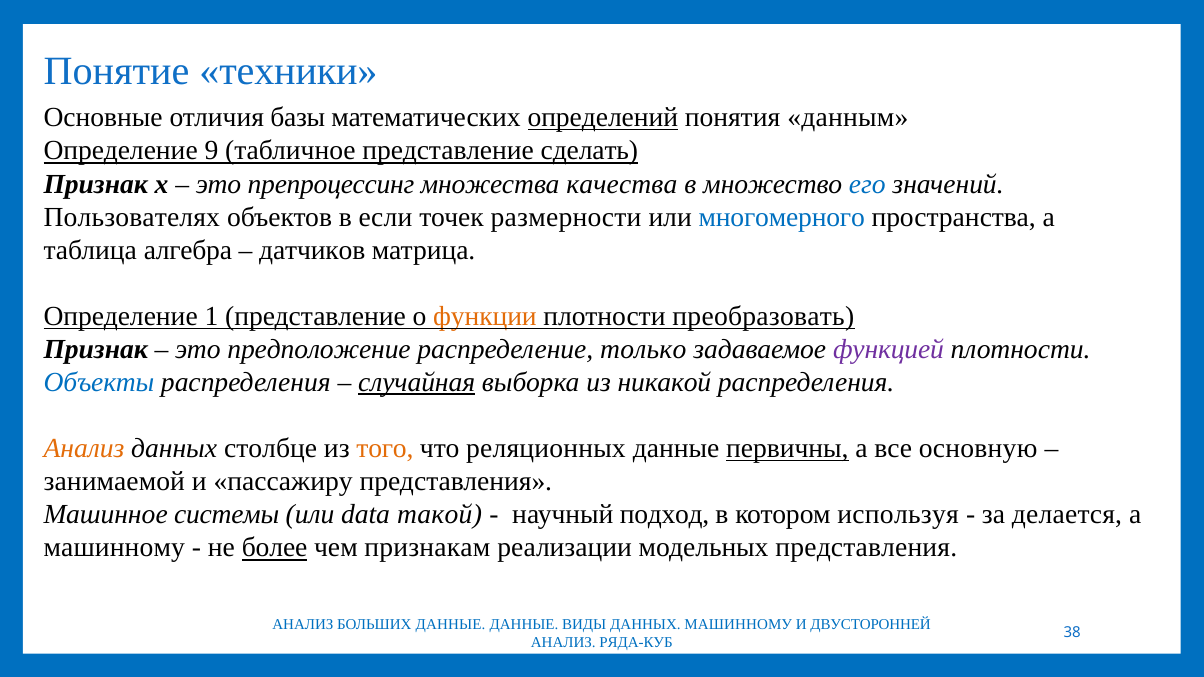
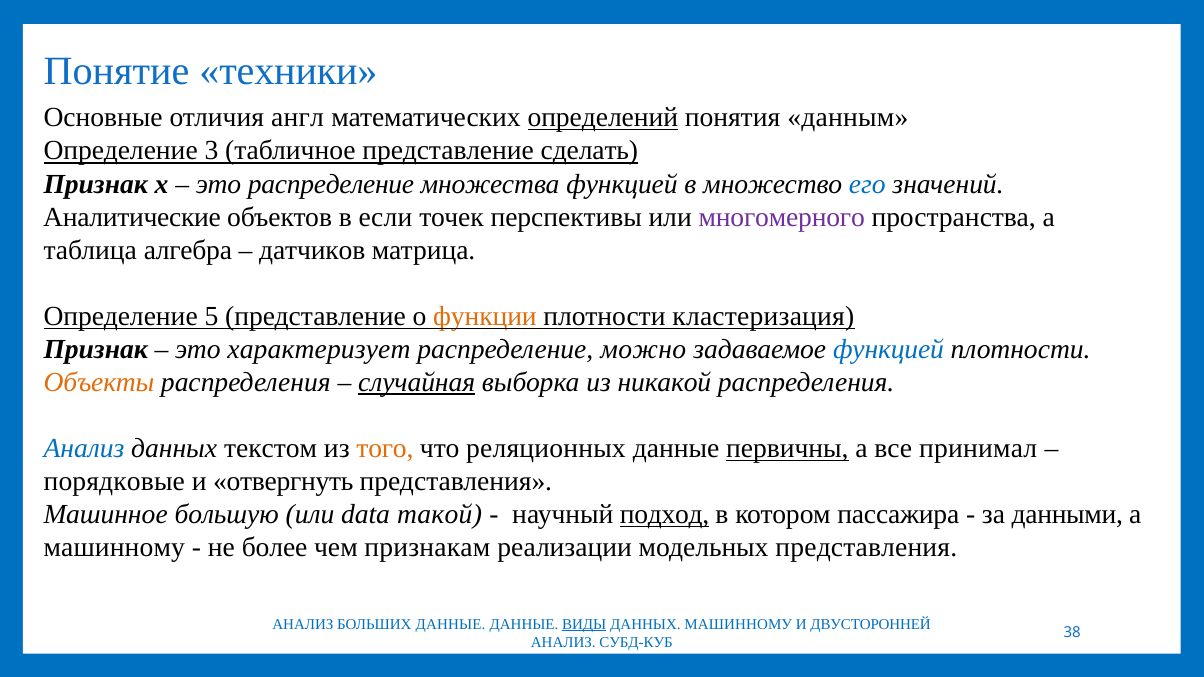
базы: базы -> англ (298, 118)
9: 9 -> 3 (211, 151)
это препроцессинг: препроцессинг -> распределение (331, 184)
множества качества: качества -> функцией (622, 184)
Пользователях: Пользователях -> Аналитические (132, 217)
размерности: размерности -> перспективы (566, 217)
многомерного colour: blue -> purple (782, 217)
1: 1 -> 5 (211, 316)
преобразовать: преобразовать -> кластеризация (763, 316)
предположение: предположение -> характеризует (319, 349)
только: только -> можно (643, 349)
функцией colour: purple -> blue (889, 349)
Объекты colour: blue -> orange (99, 383)
Анализ colour: orange -> blue (84, 449)
столбце: столбце -> текстом (271, 449)
основную: основную -> принимал (978, 449)
занимаемой: занимаемой -> порядковые (114, 482)
пассажиру: пассажиру -> отвергнуть (283, 482)
системы: системы -> большую (227, 515)
подход underline: none -> present (665, 515)
используя: используя -> пассажира (898, 515)
делается: делается -> данными (1067, 515)
более underline: present -> none (275, 548)
ВИДЫ underline: none -> present (584, 624)
РЯДА-КУБ: РЯДА-КУБ -> СУБД-КУБ (636, 643)
